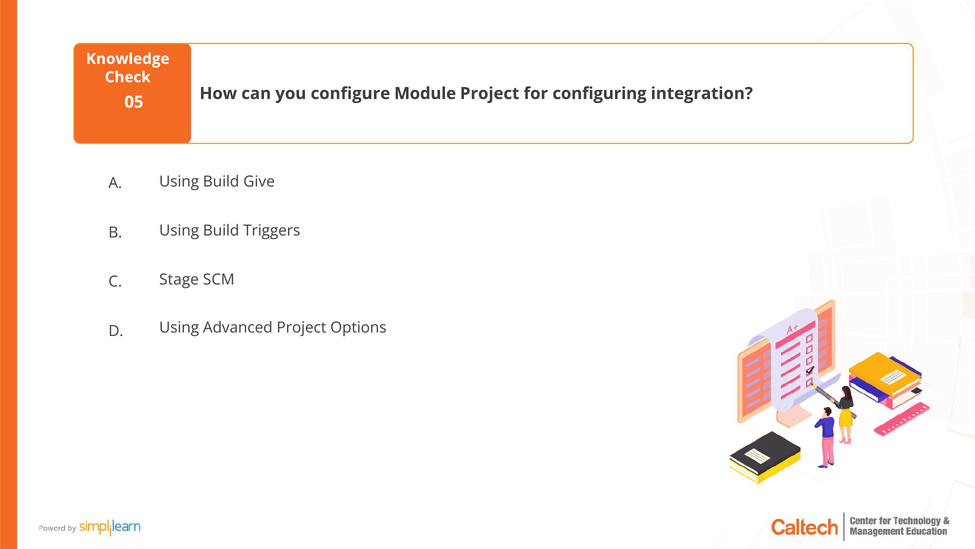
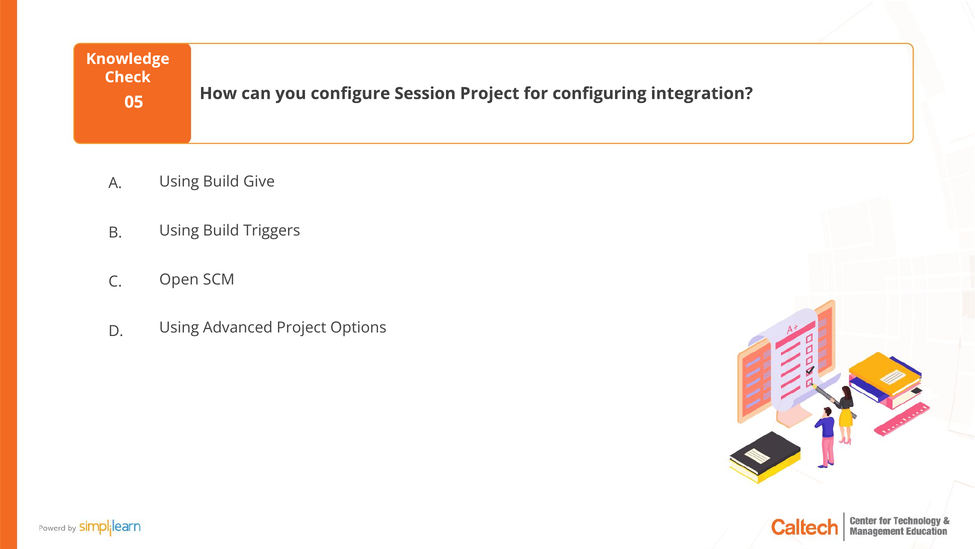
Module: Module -> Session (425, 93)
Stage: Stage -> Open (179, 279)
